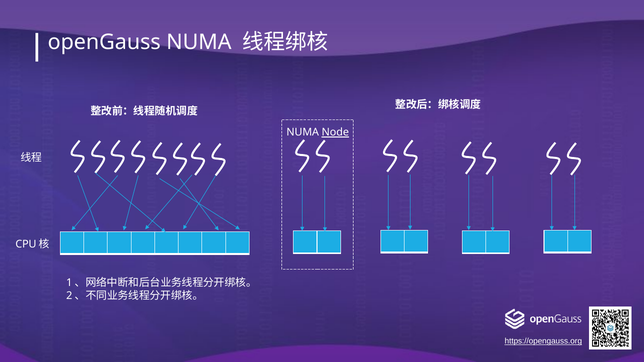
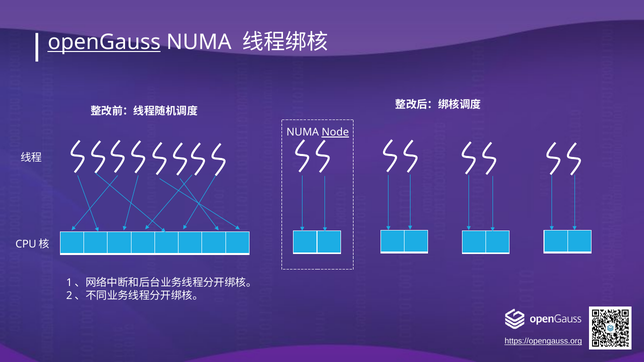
openGauss underline: none -> present (104, 42)
